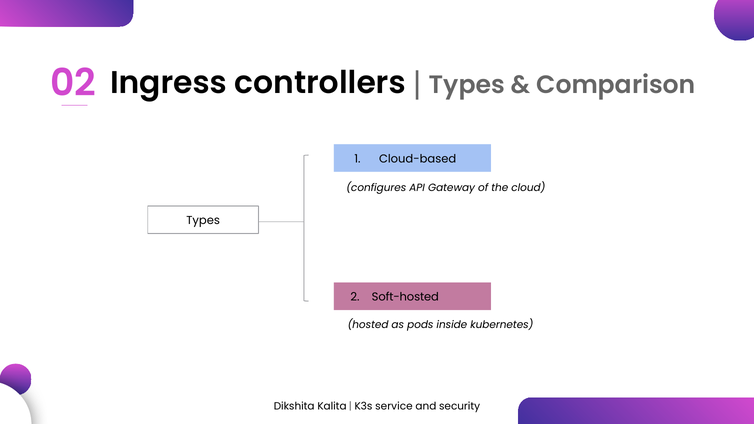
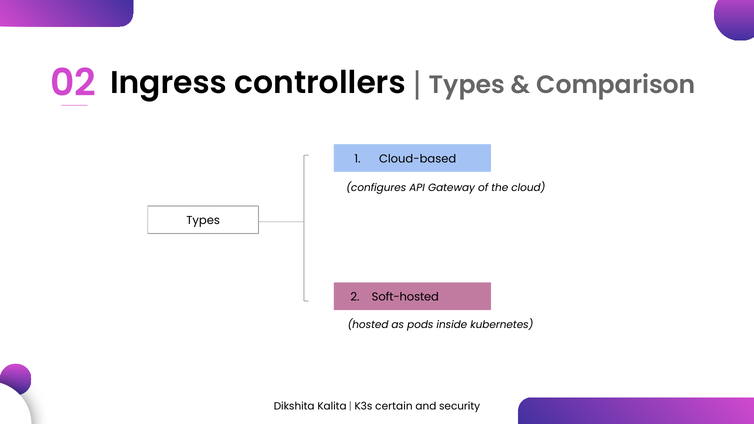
service: service -> certain (394, 406)
